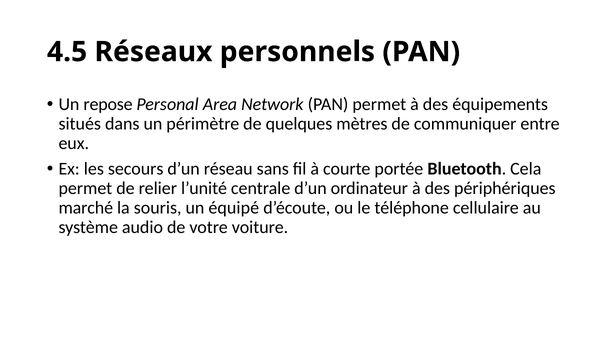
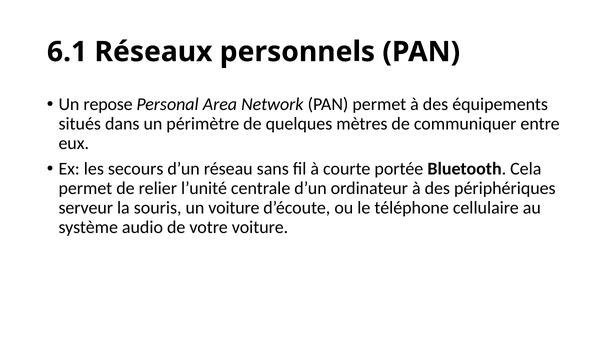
4.5: 4.5 -> 6.1 (67, 52)
marché: marché -> serveur (86, 208)
un équipé: équipé -> voiture (234, 208)
